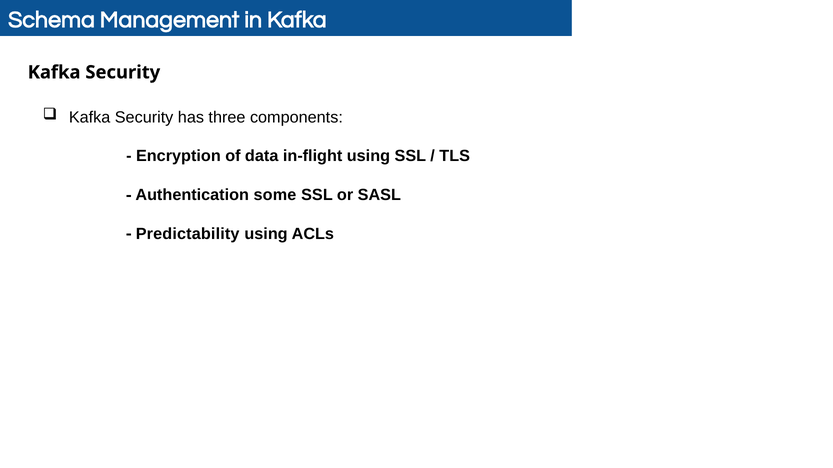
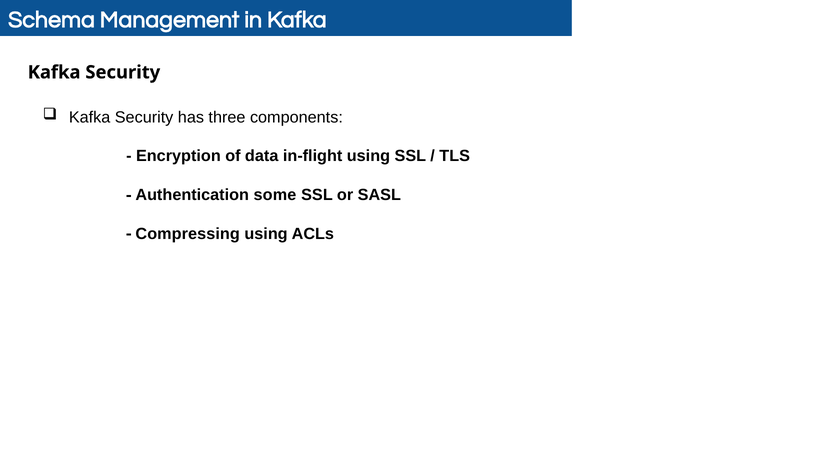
Predictability: Predictability -> Compressing (188, 234)
